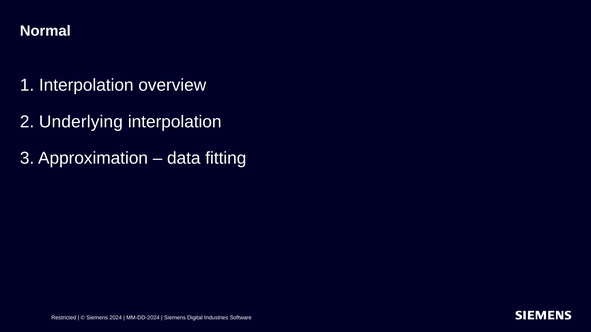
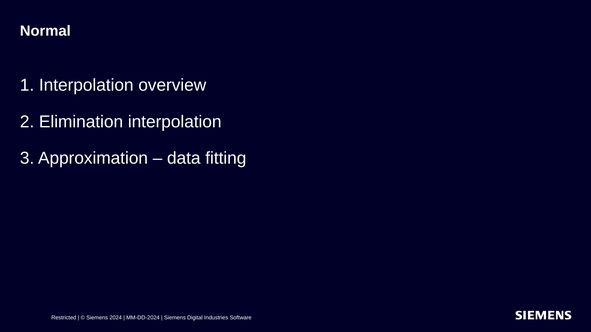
Underlying: Underlying -> Elimination (81, 122)
